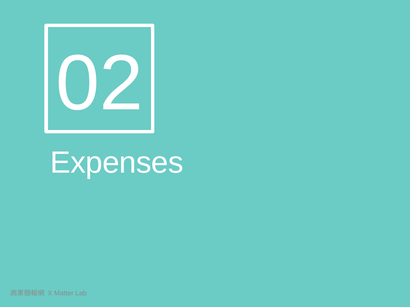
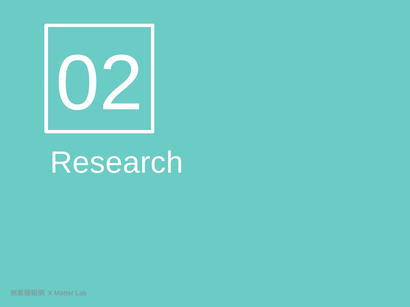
Expenses: Expenses -> Research (117, 163)
